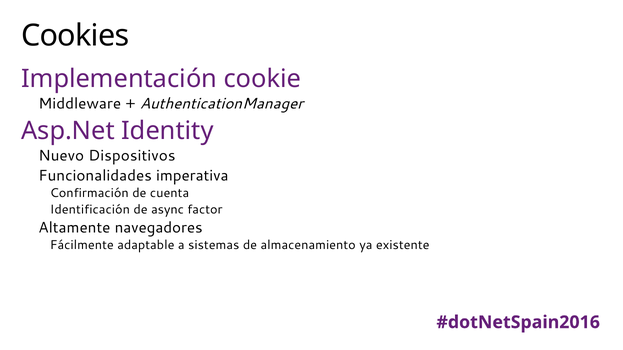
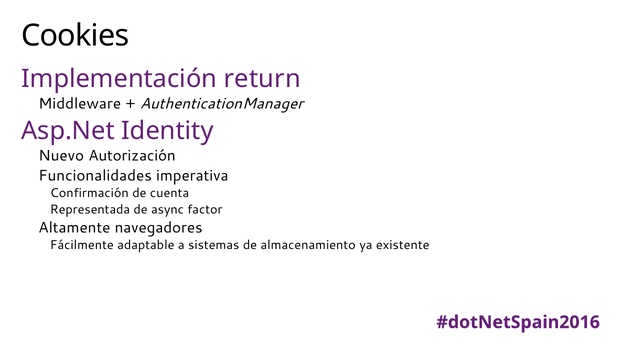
cookie: cookie -> return (262, 79)
Dispositivos: Dispositivos -> Autorización (132, 156)
Identificación: Identificación -> Representada (90, 210)
